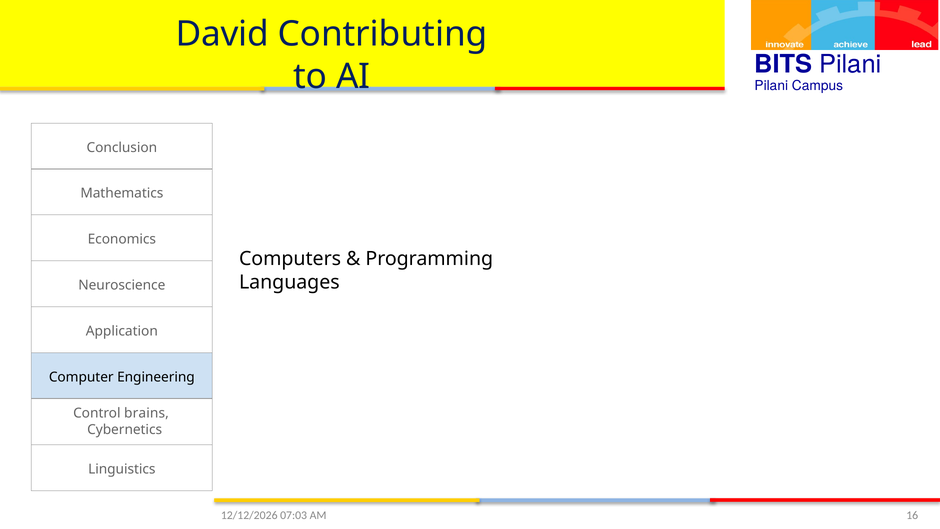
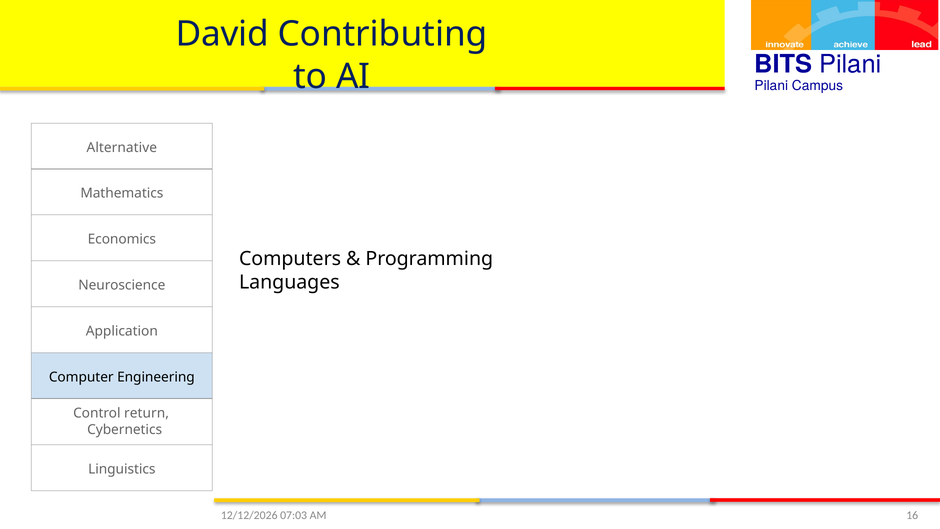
Conclusion: Conclusion -> Alternative (122, 147)
brains: brains -> return (147, 413)
